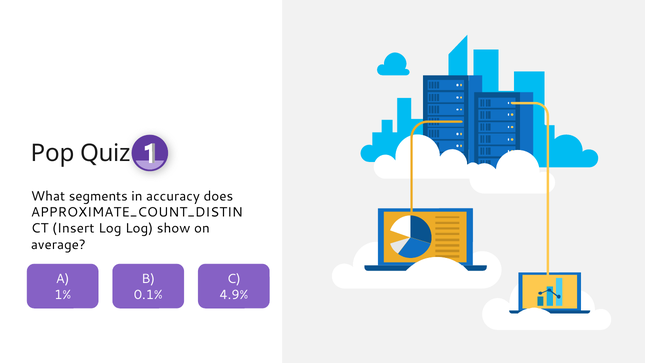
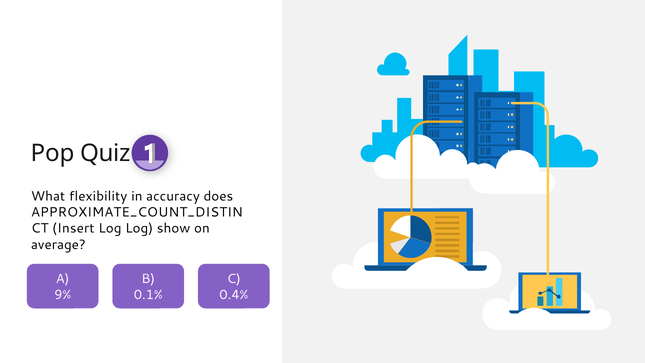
segments: segments -> flexibility (98, 196)
1%: 1% -> 9% (63, 295)
4.9%: 4.9% -> 0.4% (234, 295)
